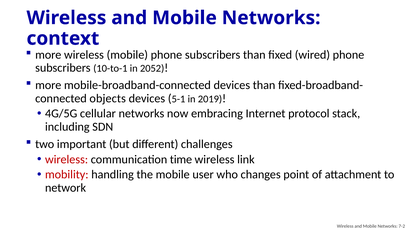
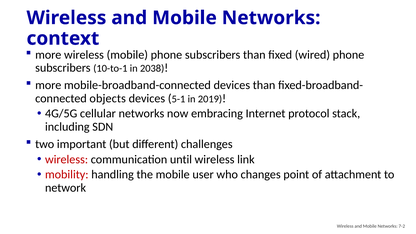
2052: 2052 -> 2038 (152, 68)
time: time -> until (181, 159)
